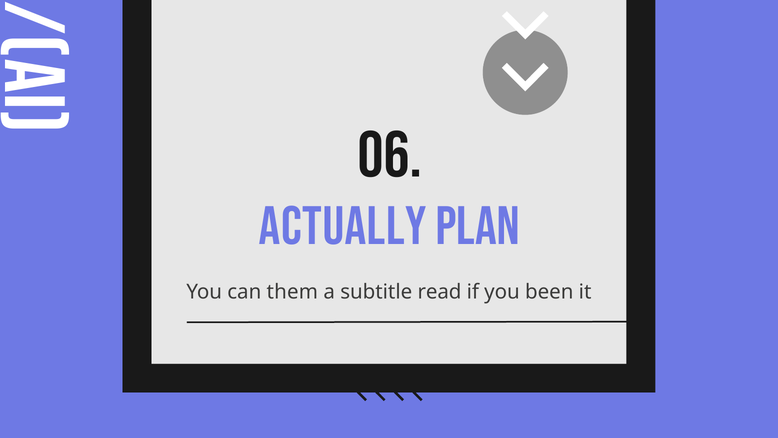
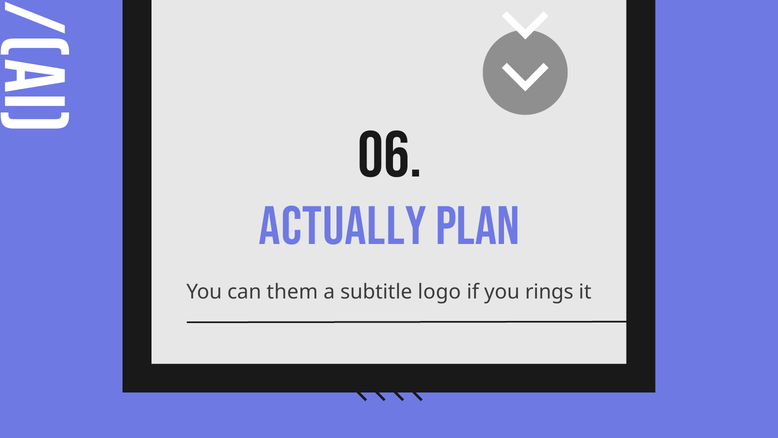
read: read -> logo (439, 292)
been: been -> rings (549, 292)
